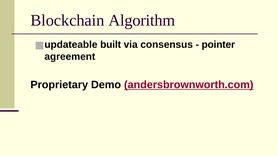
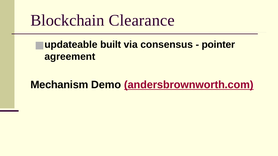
Algorithm: Algorithm -> Clearance (142, 20)
Proprietary: Proprietary -> Mechanism (59, 85)
